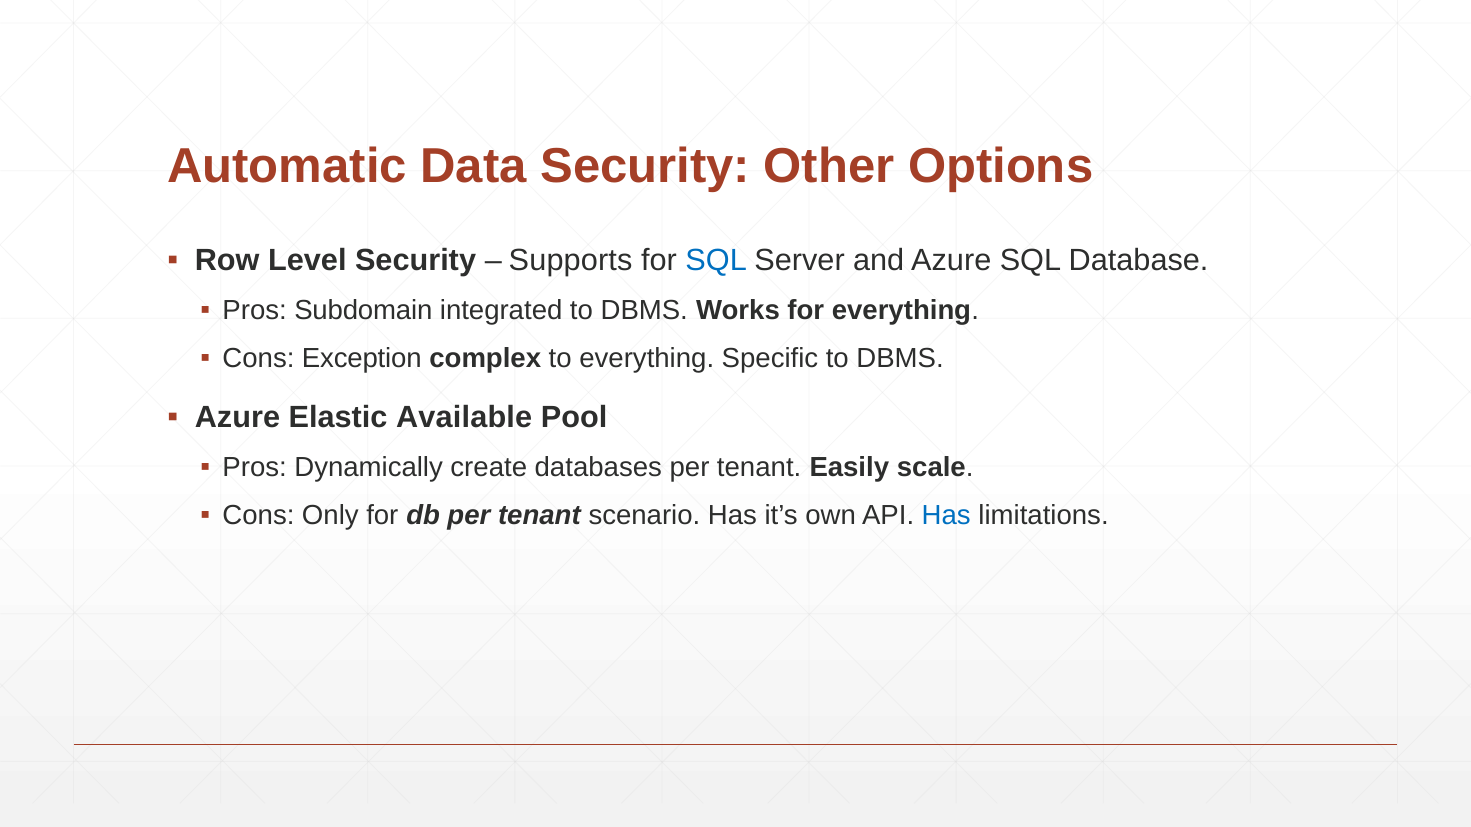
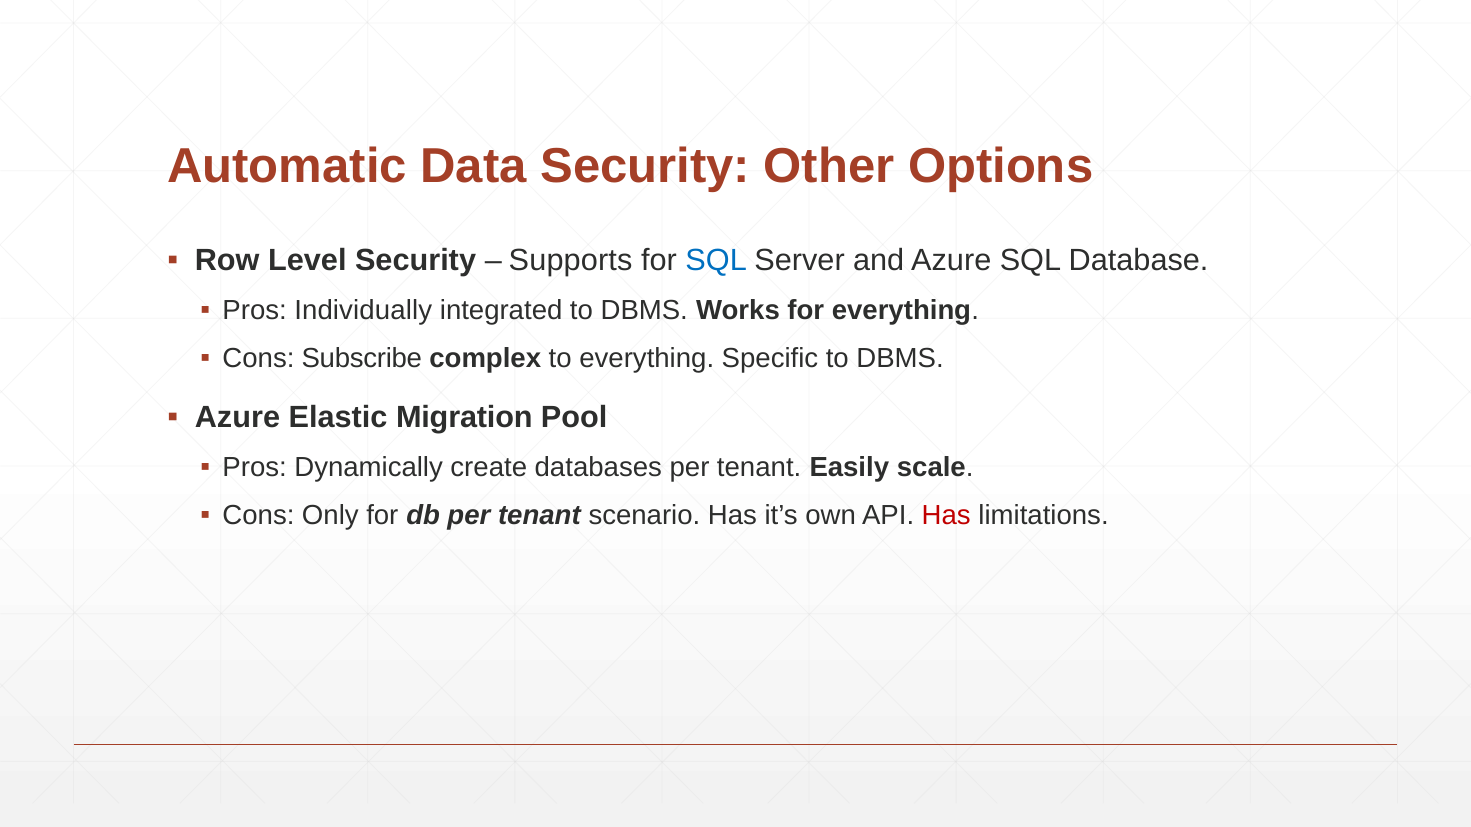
Subdomain: Subdomain -> Individually (363, 311)
Exception: Exception -> Subscribe (362, 359)
Available: Available -> Migration (464, 418)
Has colour: blue -> red (946, 516)
